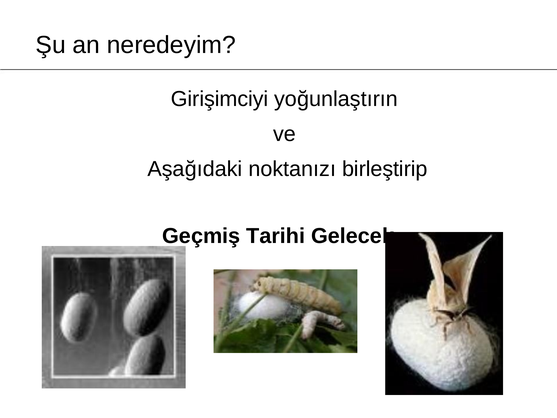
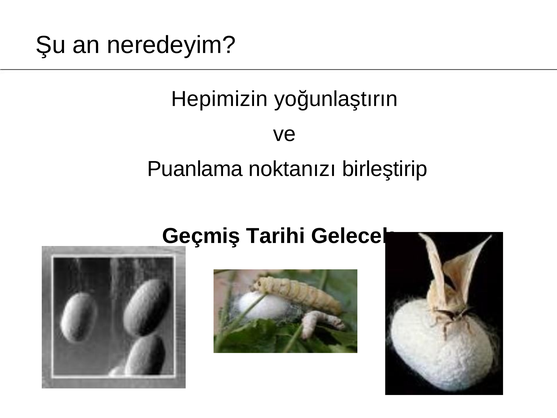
Girişimciyi: Girişimciyi -> Hepimizin (219, 99)
Aşağıdaki: Aşağıdaki -> Puanlama (195, 169)
